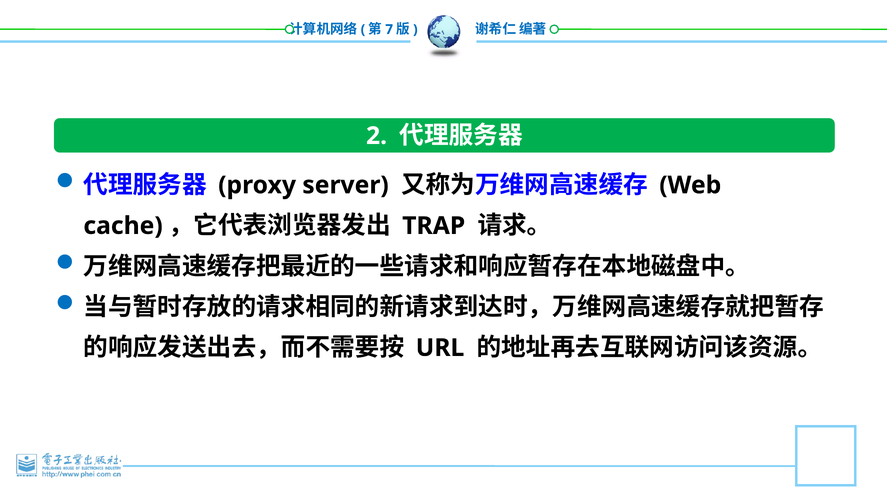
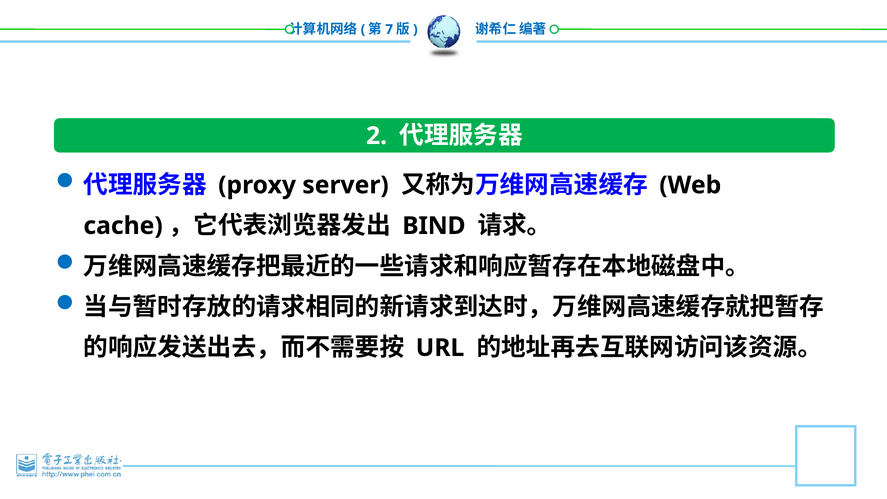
TRAP: TRAP -> BIND (434, 226)
